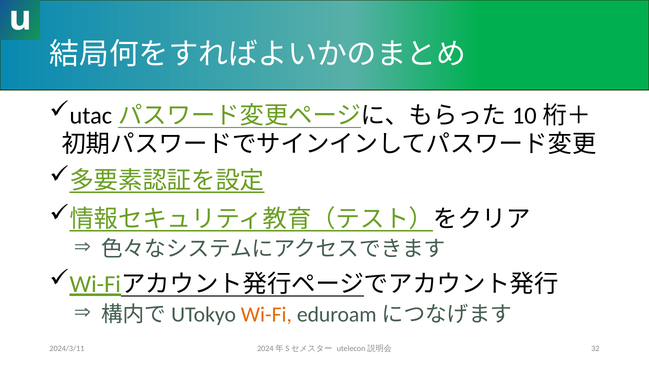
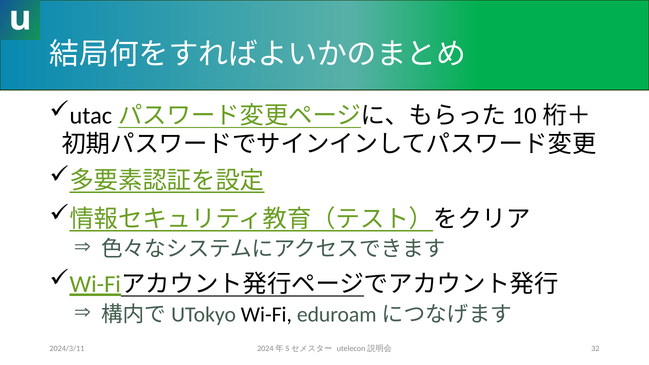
Wi-Fi colour: orange -> black (266, 315)
